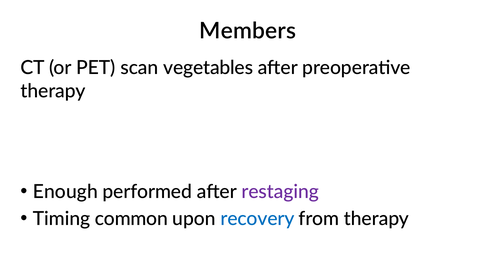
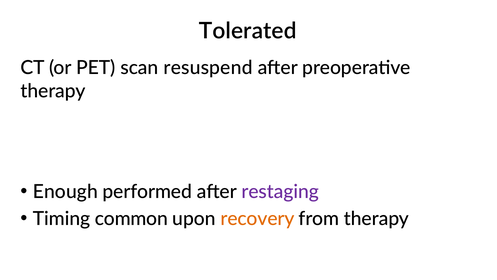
Members: Members -> Tolerated (248, 31)
vegetables: vegetables -> resuspend (208, 68)
recovery colour: blue -> orange (257, 219)
